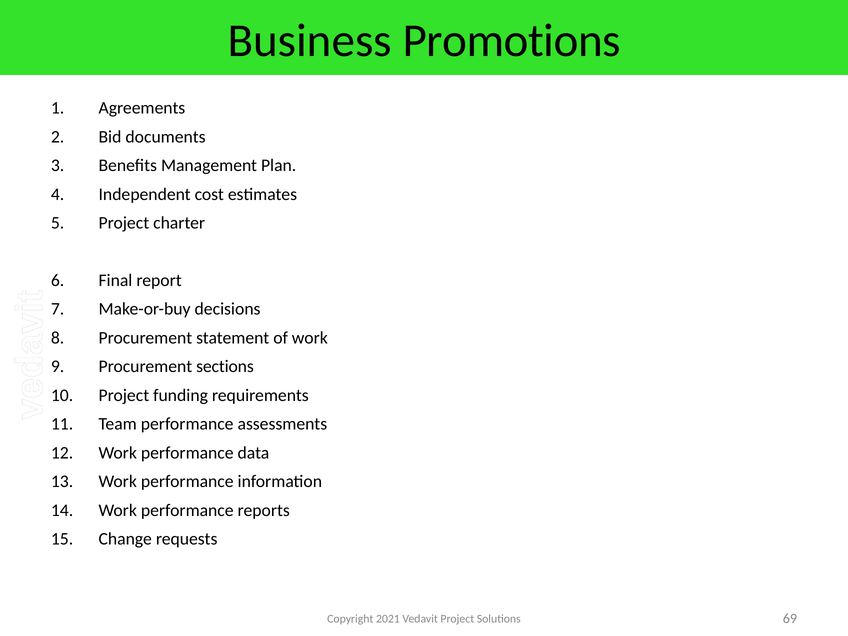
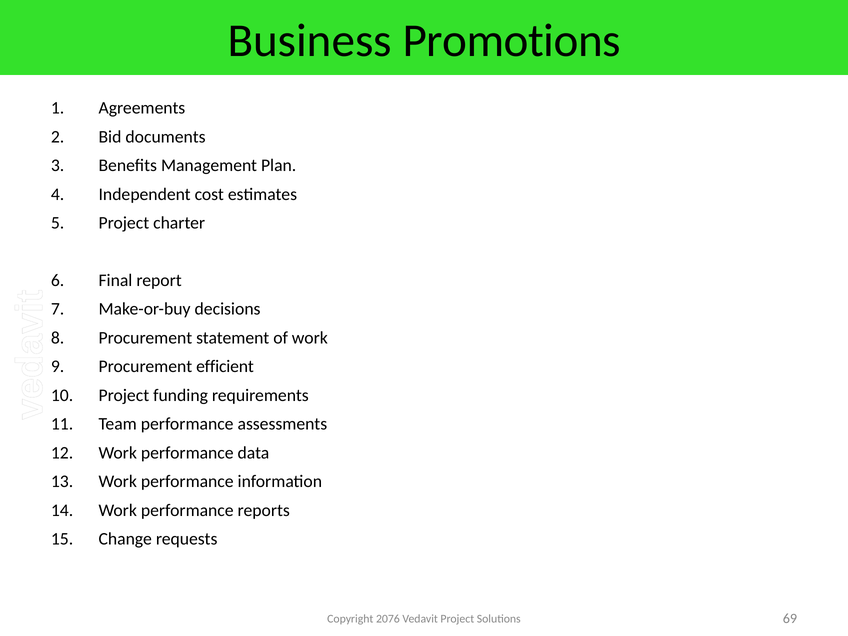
sections: sections -> efficient (225, 367)
2021: 2021 -> 2076 (388, 619)
